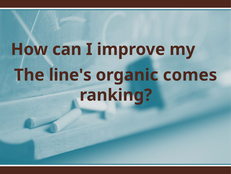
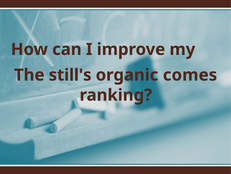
line's: line's -> still's (70, 75)
